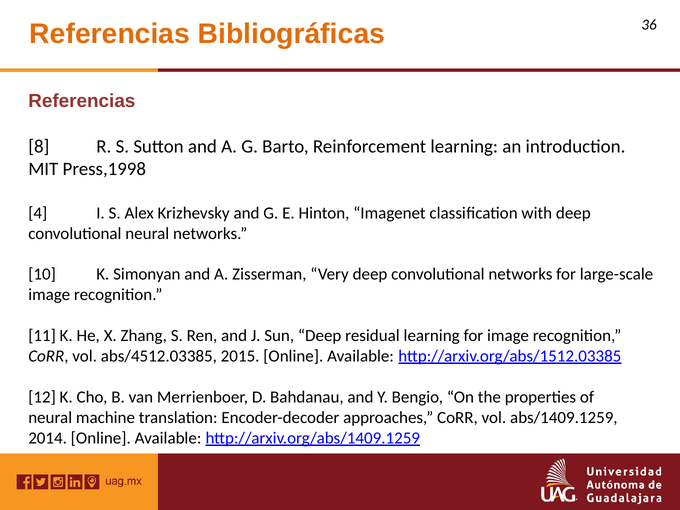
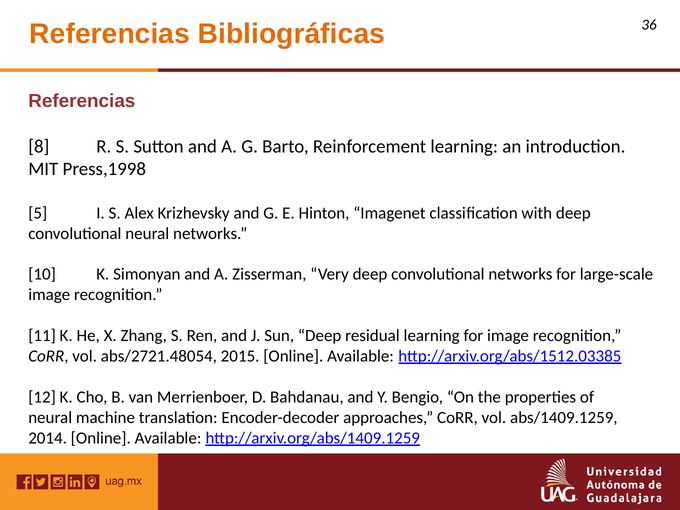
4: 4 -> 5 (38, 213)
abs/4512.03385: abs/4512.03385 -> abs/2721.48054 (159, 356)
